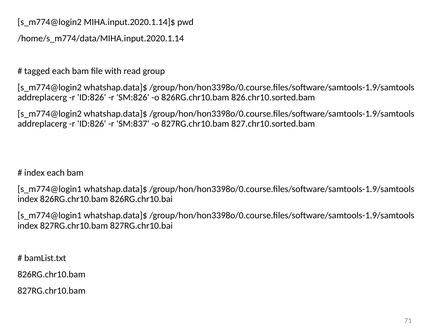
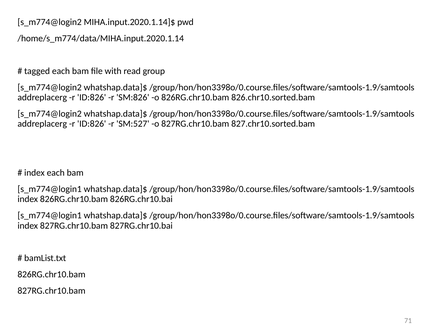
SM:837: SM:837 -> SM:527 (133, 124)
